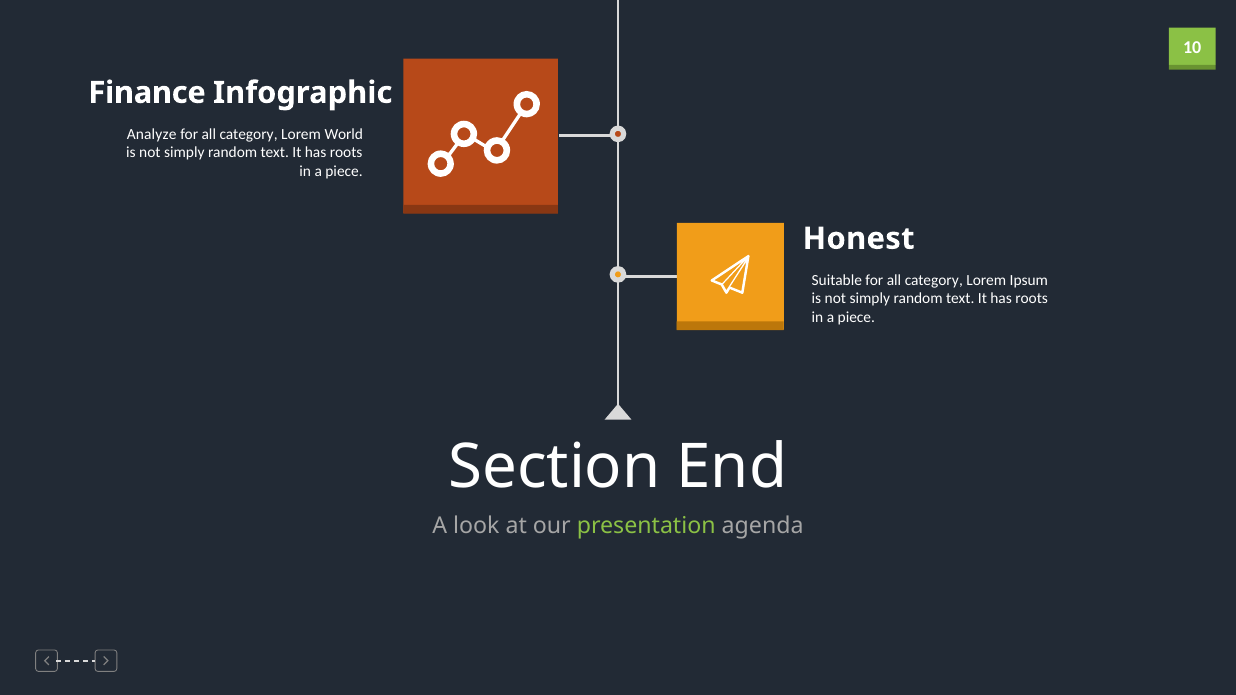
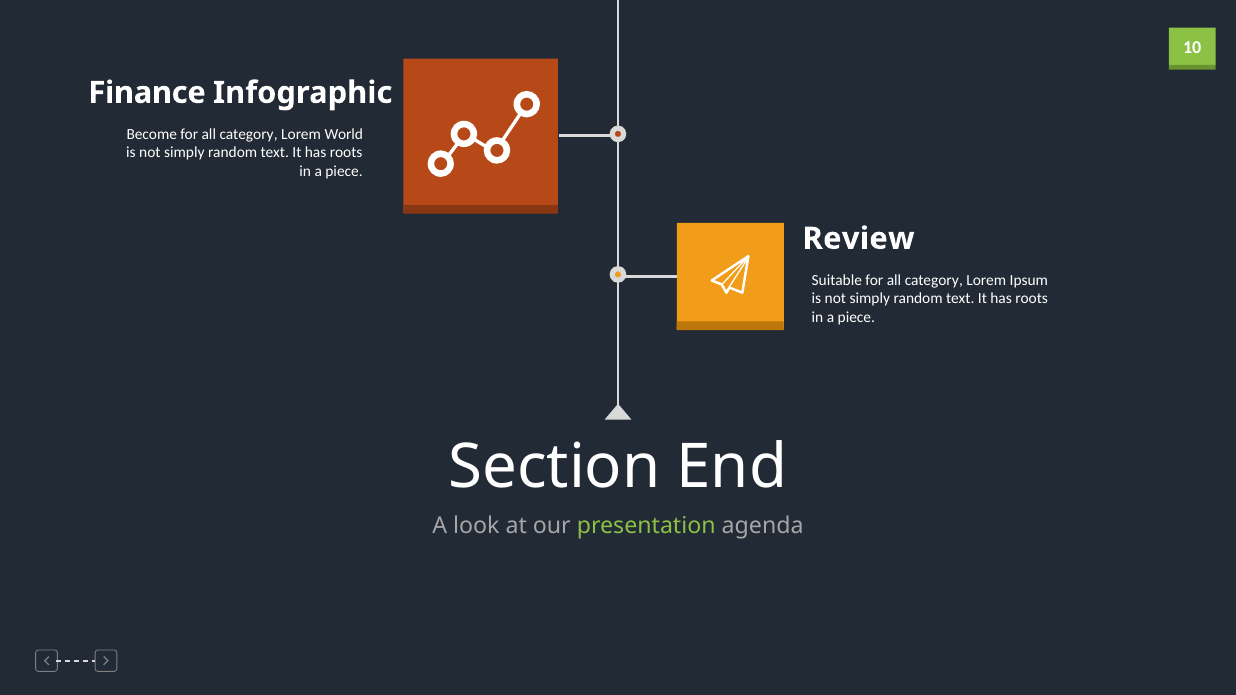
Analyze: Analyze -> Become (152, 134)
Honest: Honest -> Review (859, 239)
